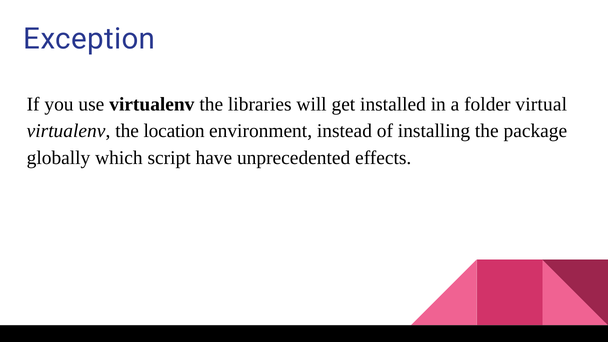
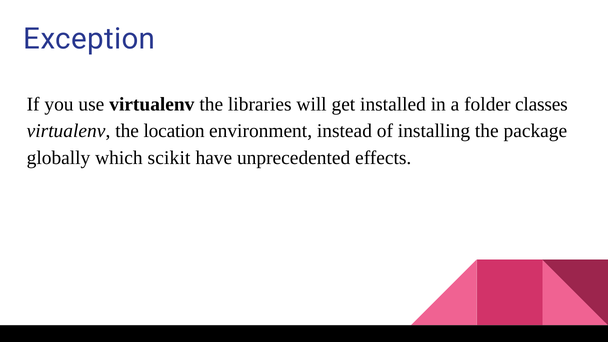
virtual: virtual -> classes (541, 104)
script: script -> scikit (169, 158)
